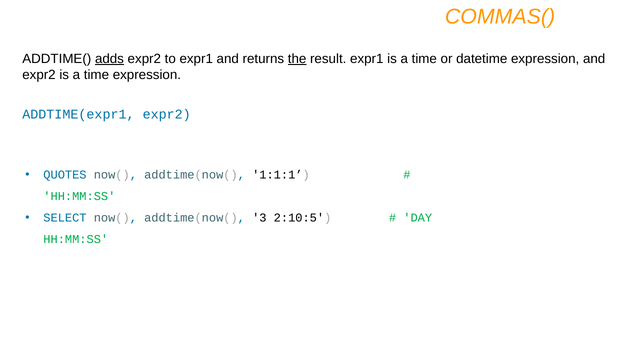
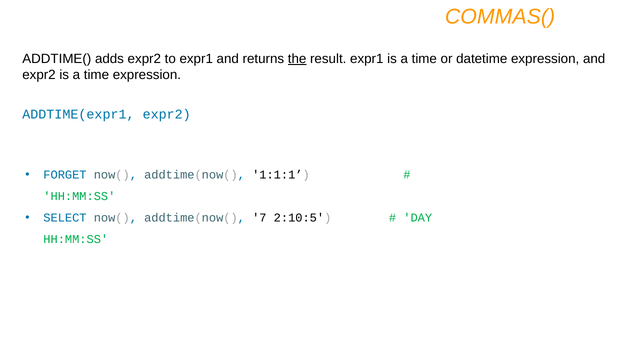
adds underline: present -> none (109, 59)
QUOTES: QUOTES -> FORGET (65, 175)
3: 3 -> 7 (259, 218)
